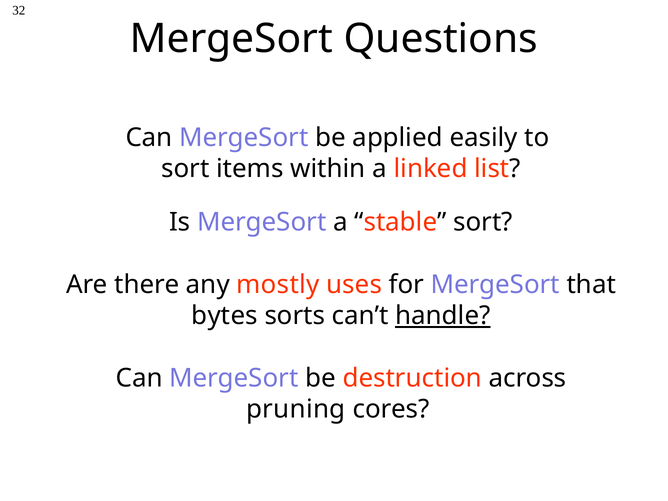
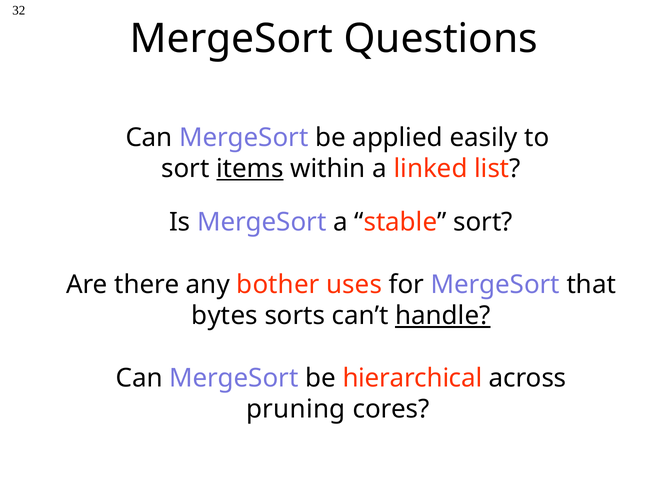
items underline: none -> present (250, 169)
mostly: mostly -> bother (278, 285)
destruction: destruction -> hierarchical (412, 378)
